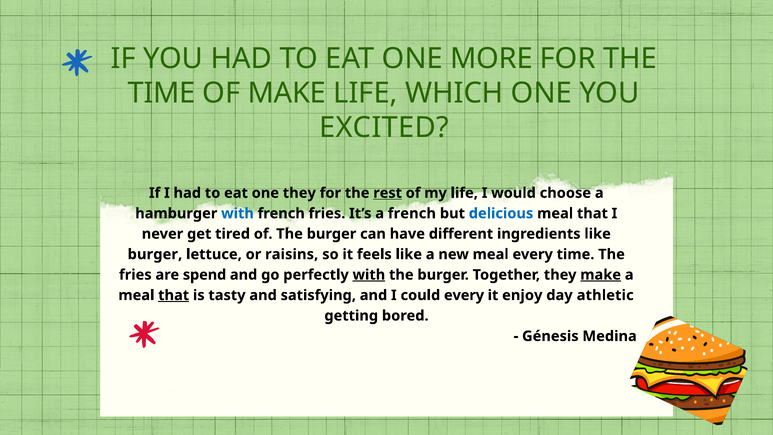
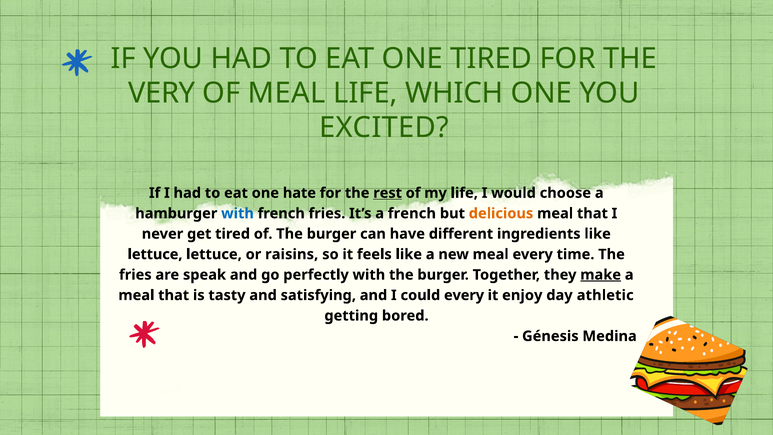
ONE MORE: MORE -> TIRED (491, 59)
TIME: TIME -> VERY (162, 93)
OF MAKE: MAKE -> MEAL (287, 93)
one they: they -> hate (299, 193)
delicious colour: blue -> orange (501, 213)
burger: burger -> lettuce (155, 254)
spend: spend -> speak (204, 275)
with underline: present -> none (369, 275)
that underline: present -> none (174, 295)
